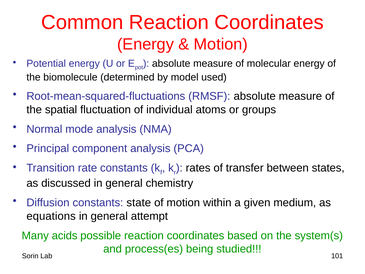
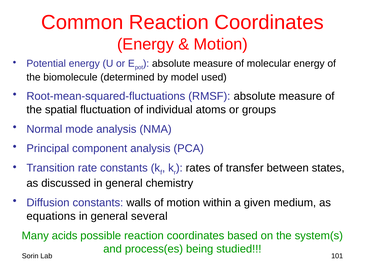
state: state -> walls (139, 203)
attempt: attempt -> several (149, 216)
